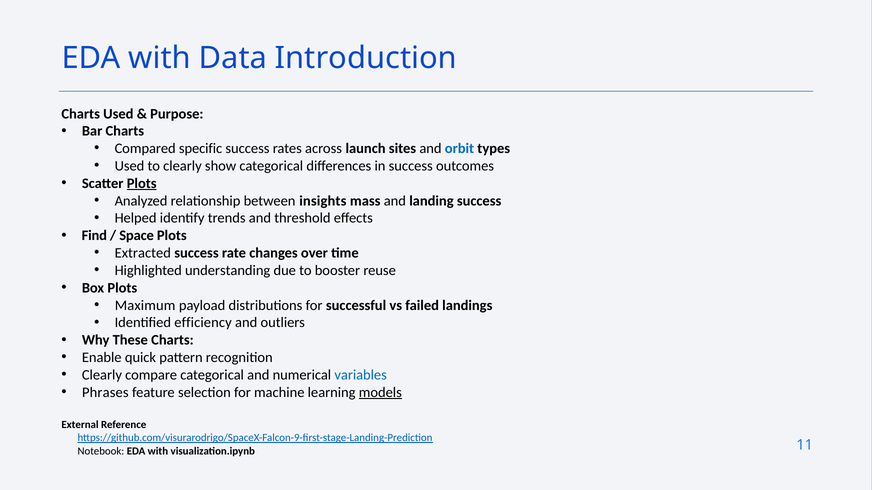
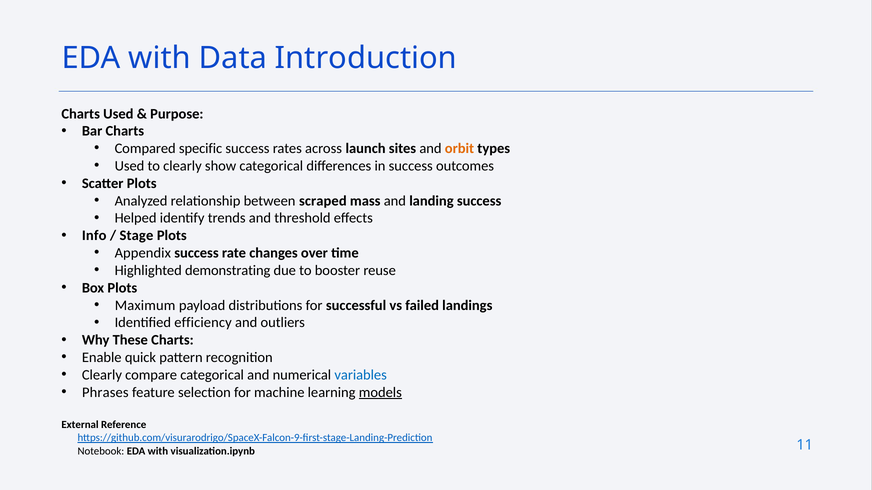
orbit colour: blue -> orange (459, 149)
Plots underline: present -> none (142, 184)
insights: insights -> scraped (323, 201)
Find: Find -> Info (94, 236)
Space: Space -> Stage (136, 236)
Extracted: Extracted -> Appendix (143, 253)
understanding: understanding -> demonstrating (228, 271)
